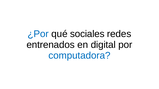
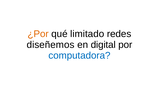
¿Por colour: blue -> orange (38, 34)
sociales: sociales -> limitado (87, 34)
entrenados: entrenados -> diseñemos (51, 45)
